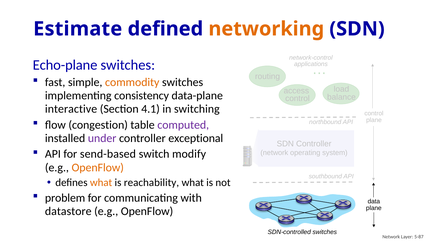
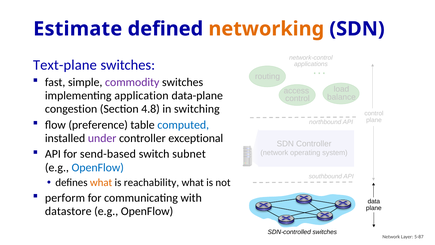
Echo-plane: Echo-plane -> Text-plane (65, 65)
commodity colour: orange -> purple (132, 82)
consistency: consistency -> application (141, 95)
interactive: interactive -> congestion (71, 109)
4.1: 4.1 -> 4.8 (151, 109)
congestion: congestion -> preference (98, 125)
computed colour: purple -> blue (183, 125)
modify: modify -> subnet (189, 154)
OpenFlow colour: orange -> blue (98, 167)
problem: problem -> perform (65, 198)
